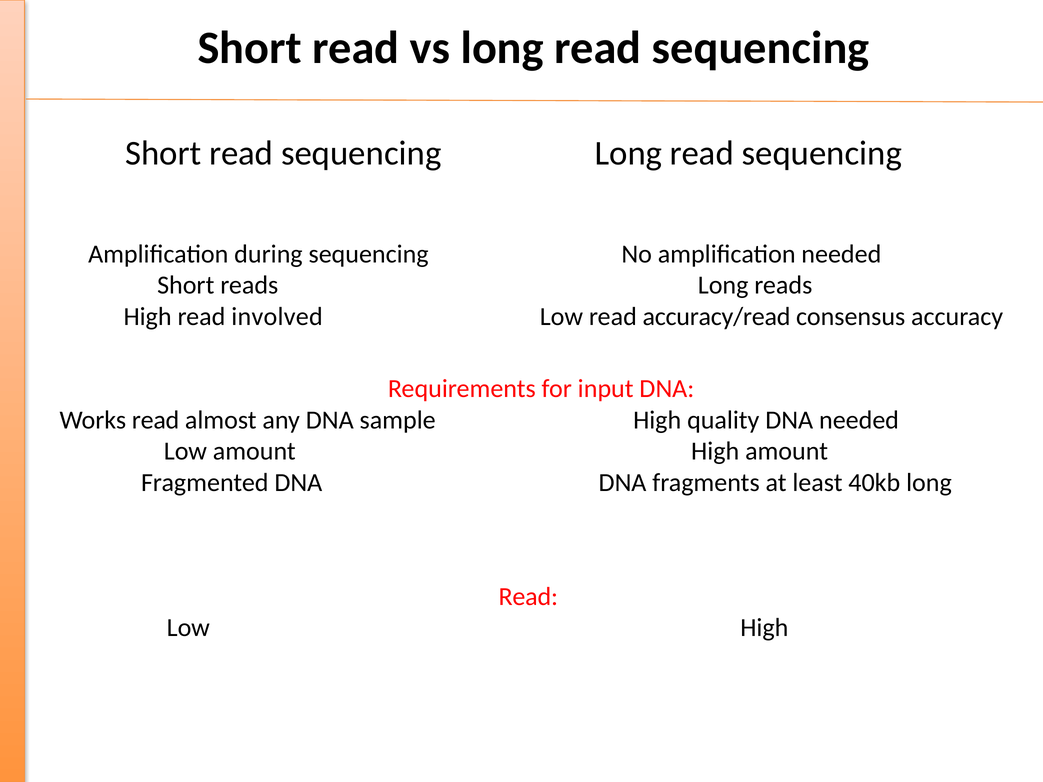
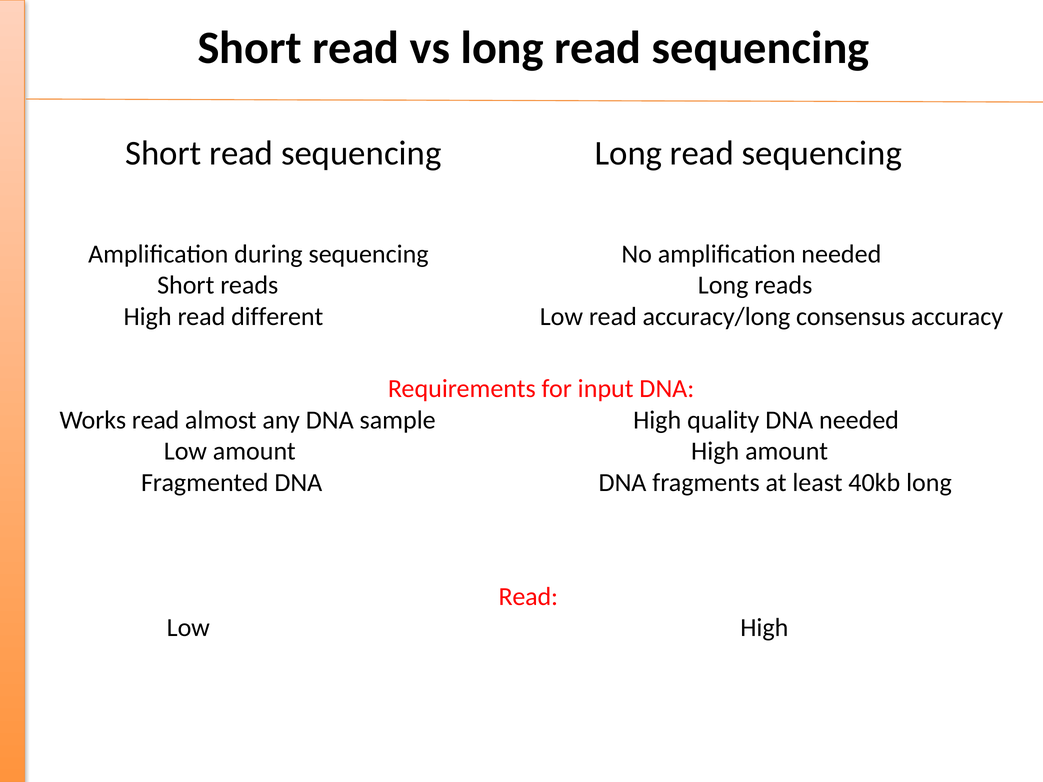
involved: involved -> different (277, 317)
accuracy/read: accuracy/read -> accuracy/long (716, 317)
